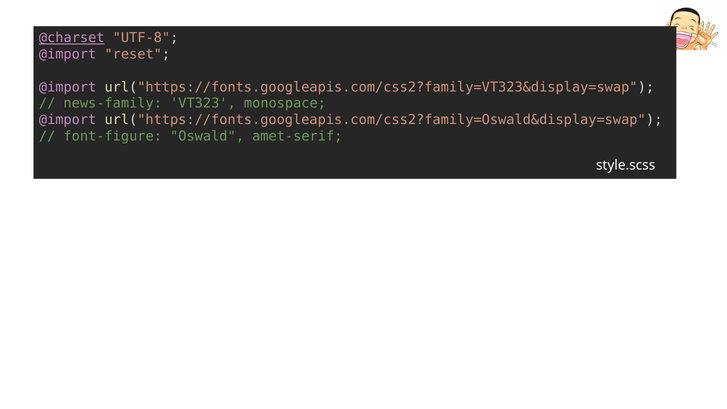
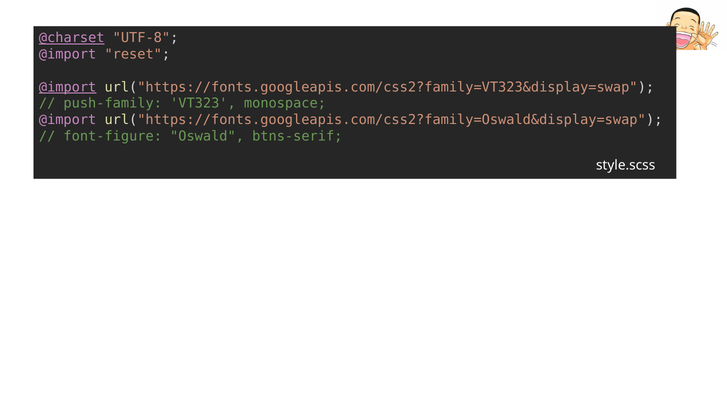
@import underline: none -> present (68, 87)
news-family: news-family -> push-family (113, 103)
amet-serif: amet-serif -> btns-serif (297, 136)
